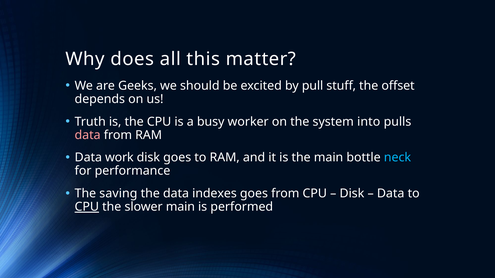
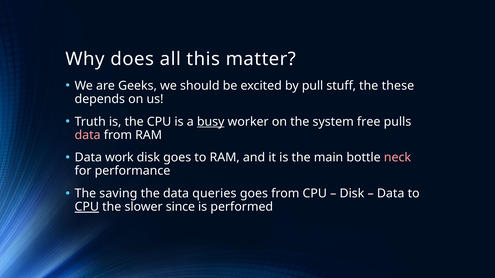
offset: offset -> these (398, 86)
busy underline: none -> present (211, 122)
into: into -> free (369, 122)
neck colour: light blue -> pink (397, 158)
indexes: indexes -> queries (214, 194)
slower main: main -> since (180, 207)
